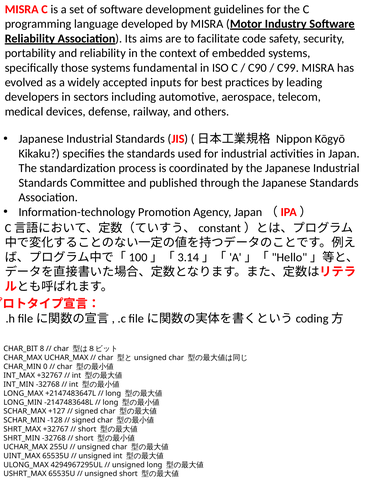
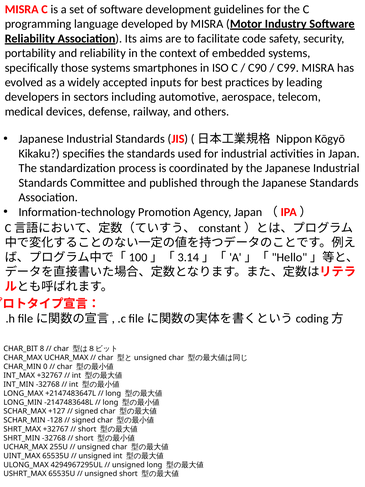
fundamental: fundamental -> smartphones (165, 68)
